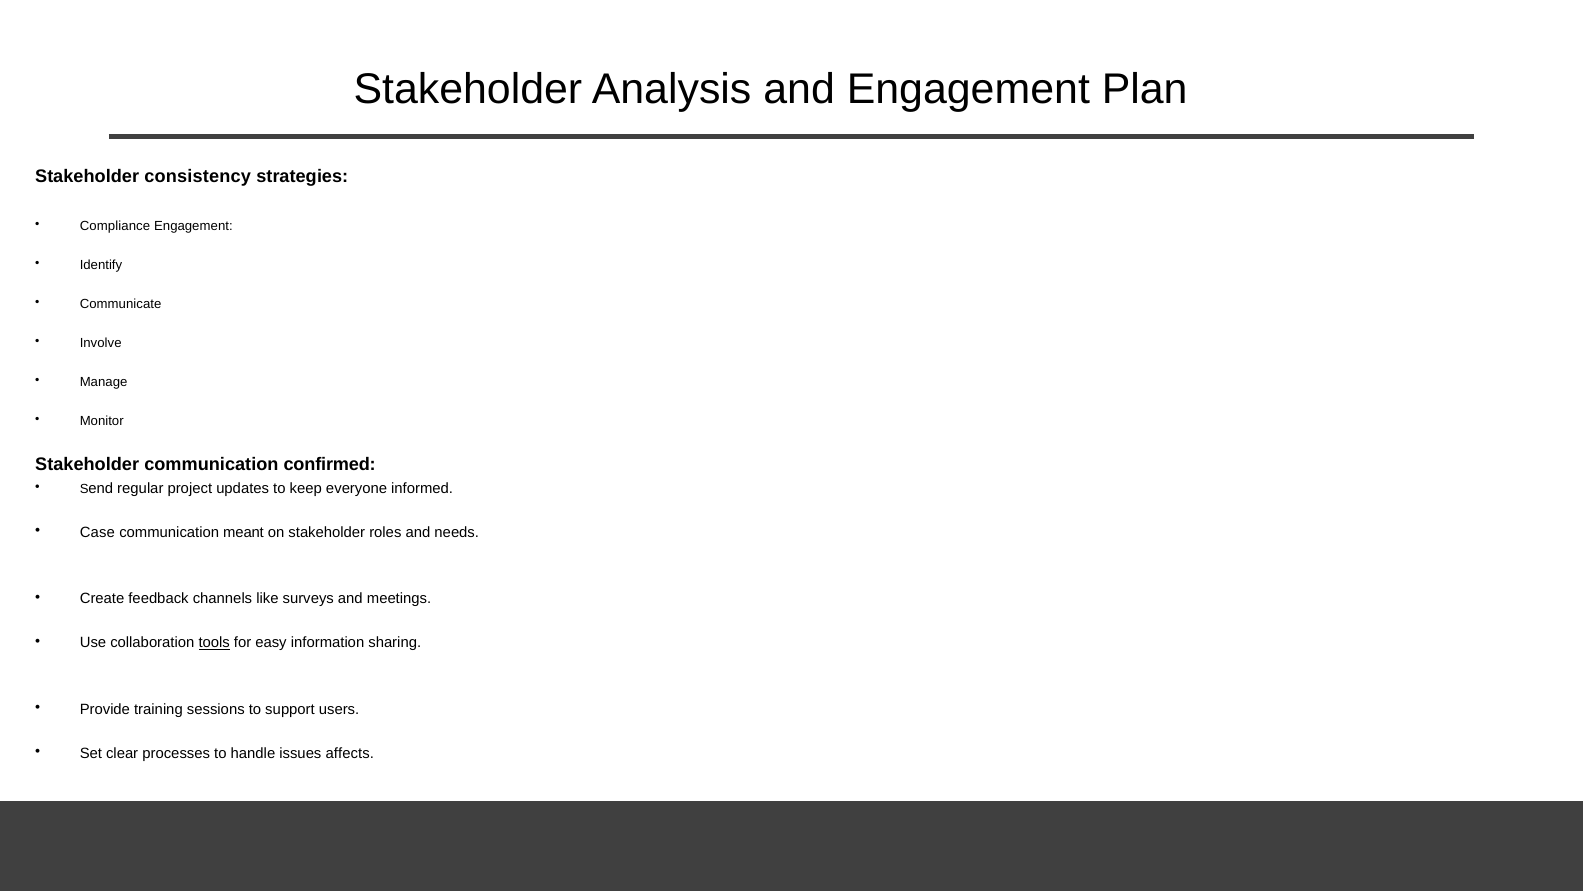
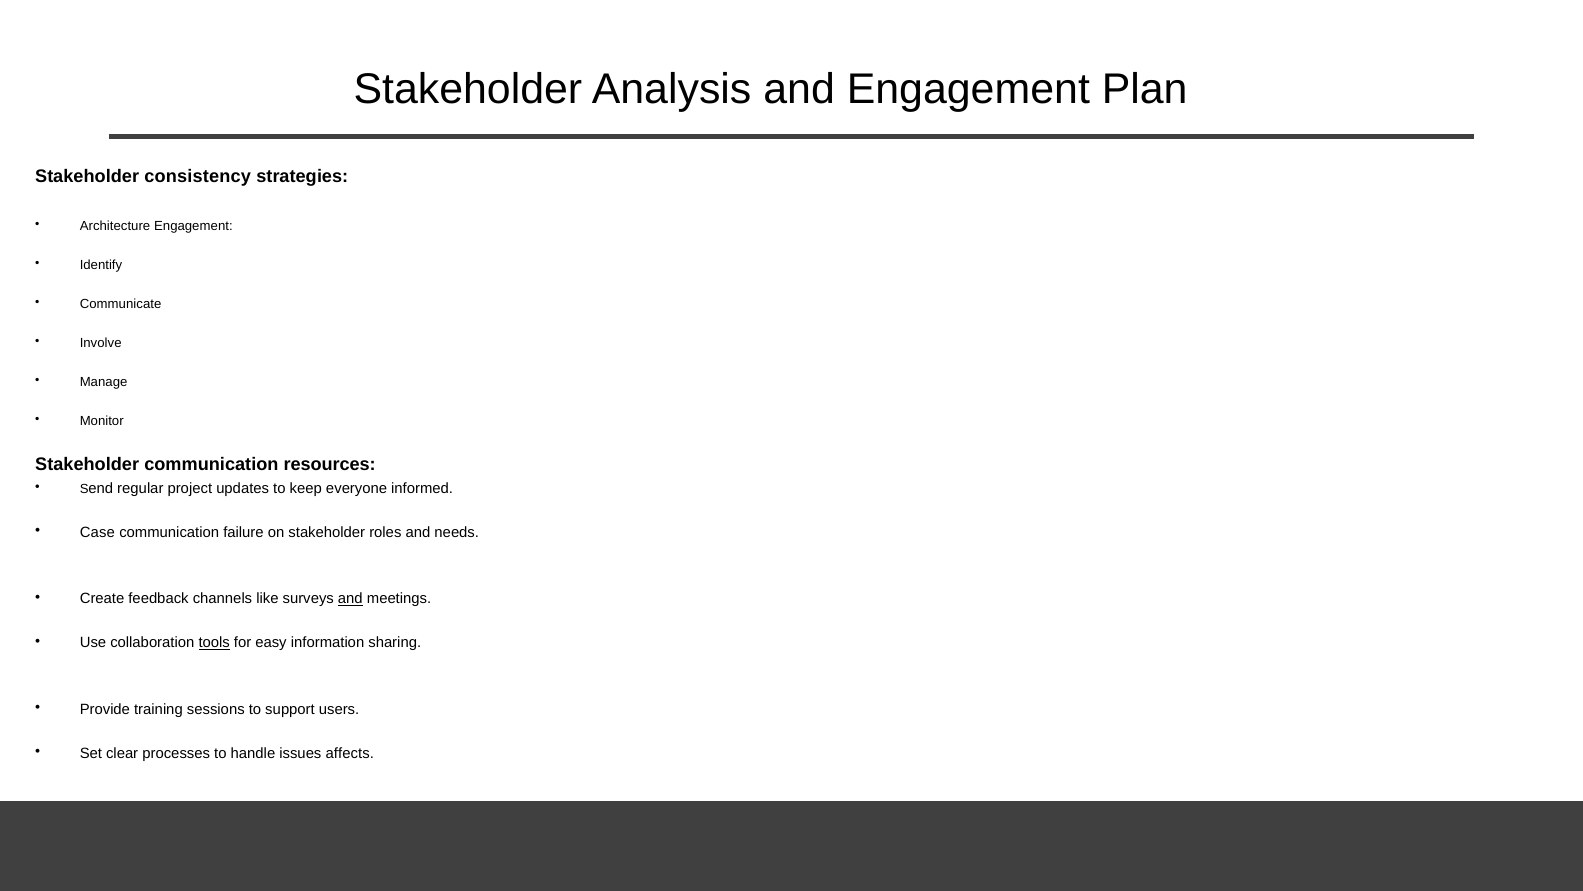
Compliance: Compliance -> Architecture (115, 226)
confirmed: confirmed -> resources (330, 464)
meant: meant -> failure (243, 532)
and underline: none -> present (350, 598)
